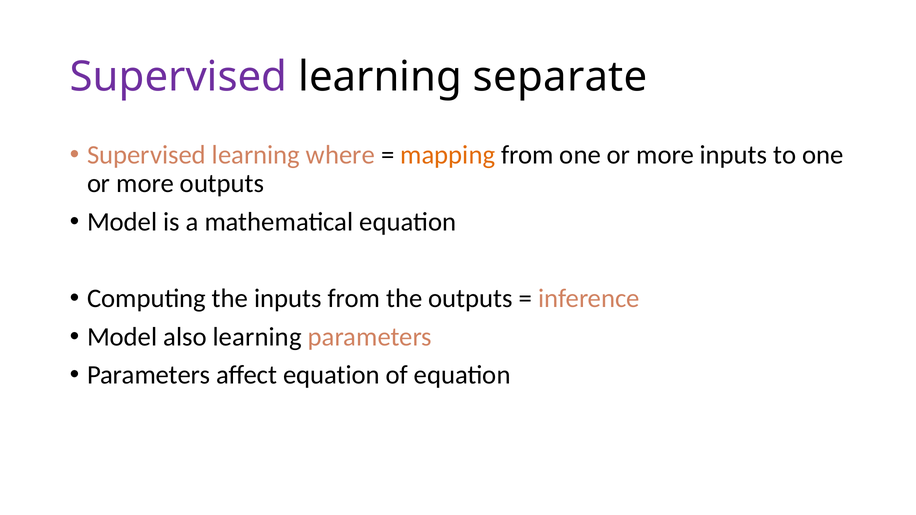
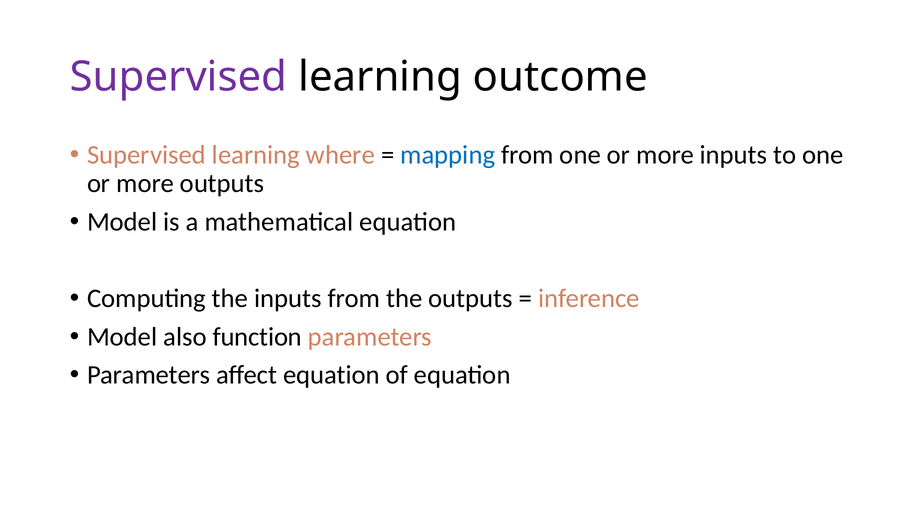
separate: separate -> outcome (560, 77)
mapping colour: orange -> blue (448, 155)
also learning: learning -> function (257, 337)
